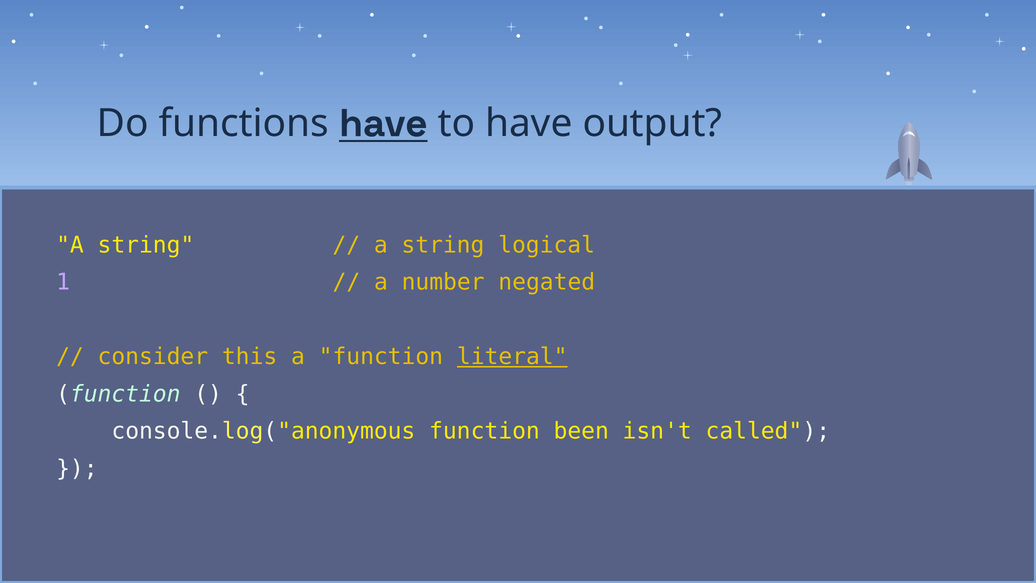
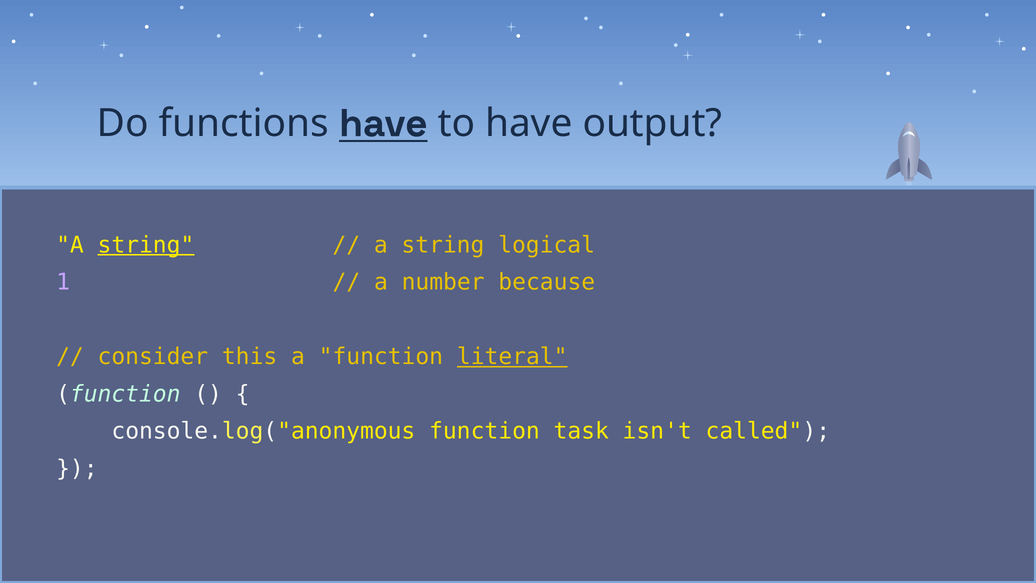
string underline: none -> present (146, 245)
negated: negated -> because (547, 282)
been: been -> task (581, 431)
